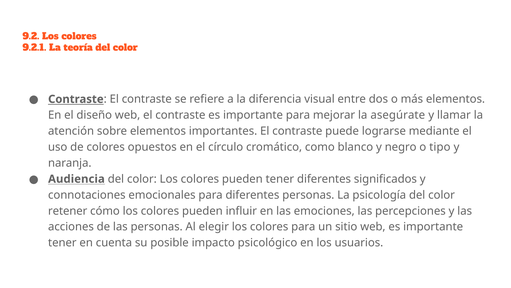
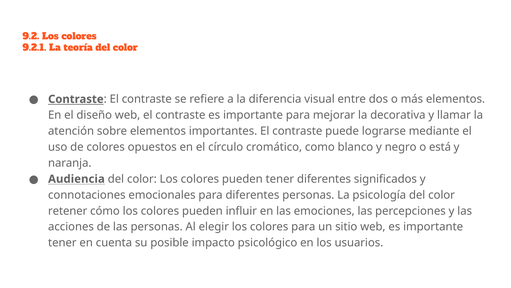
asegúrate: asegúrate -> decorativa (398, 115)
tipo: tipo -> está (440, 147)
